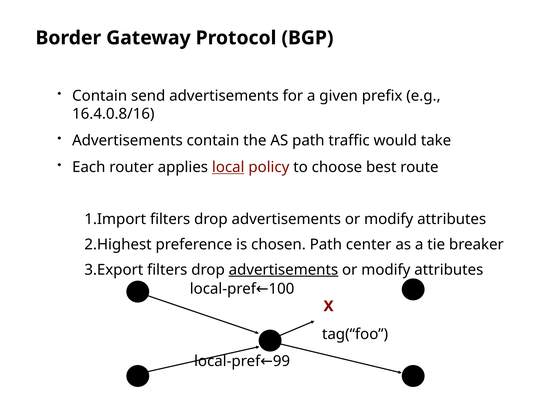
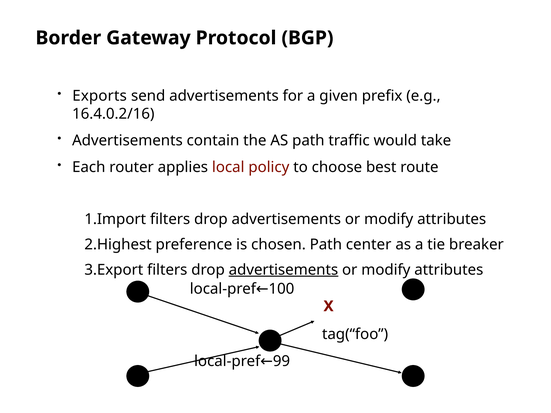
Contain: Contain -> Exports (100, 96)
16.4.0.8/16: 16.4.0.8/16 -> 16.4.0.2/16 (113, 114)
local underline: present -> none (228, 167)
